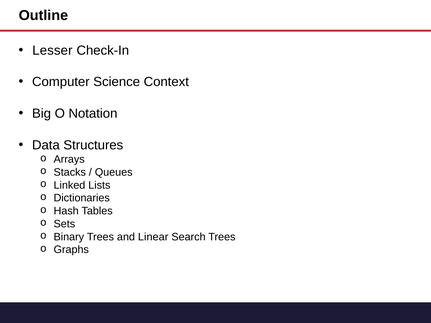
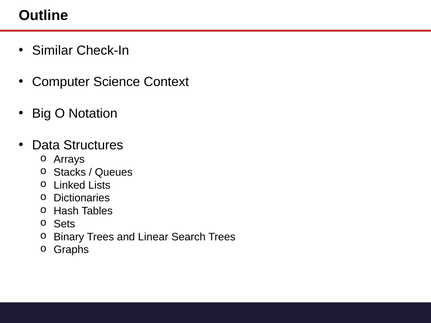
Lesser: Lesser -> Similar (52, 50)
